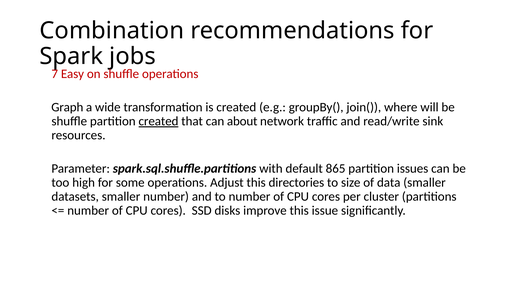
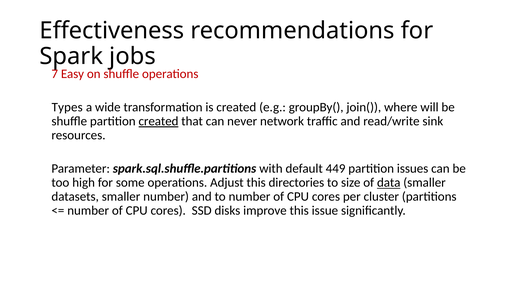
Combination: Combination -> Effectiveness (112, 31)
Graph: Graph -> Types (67, 107)
about: about -> never (242, 121)
865: 865 -> 449 (336, 169)
data underline: none -> present (389, 183)
